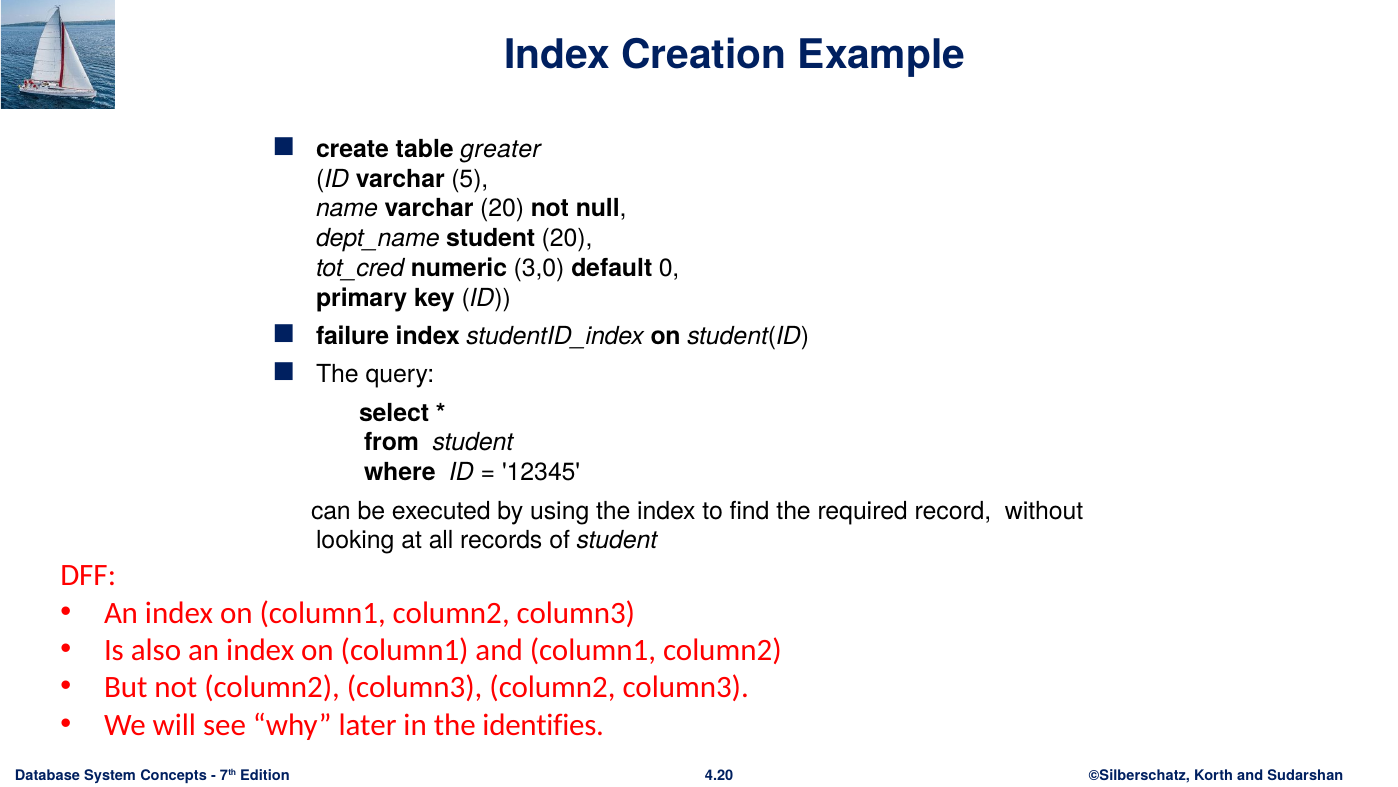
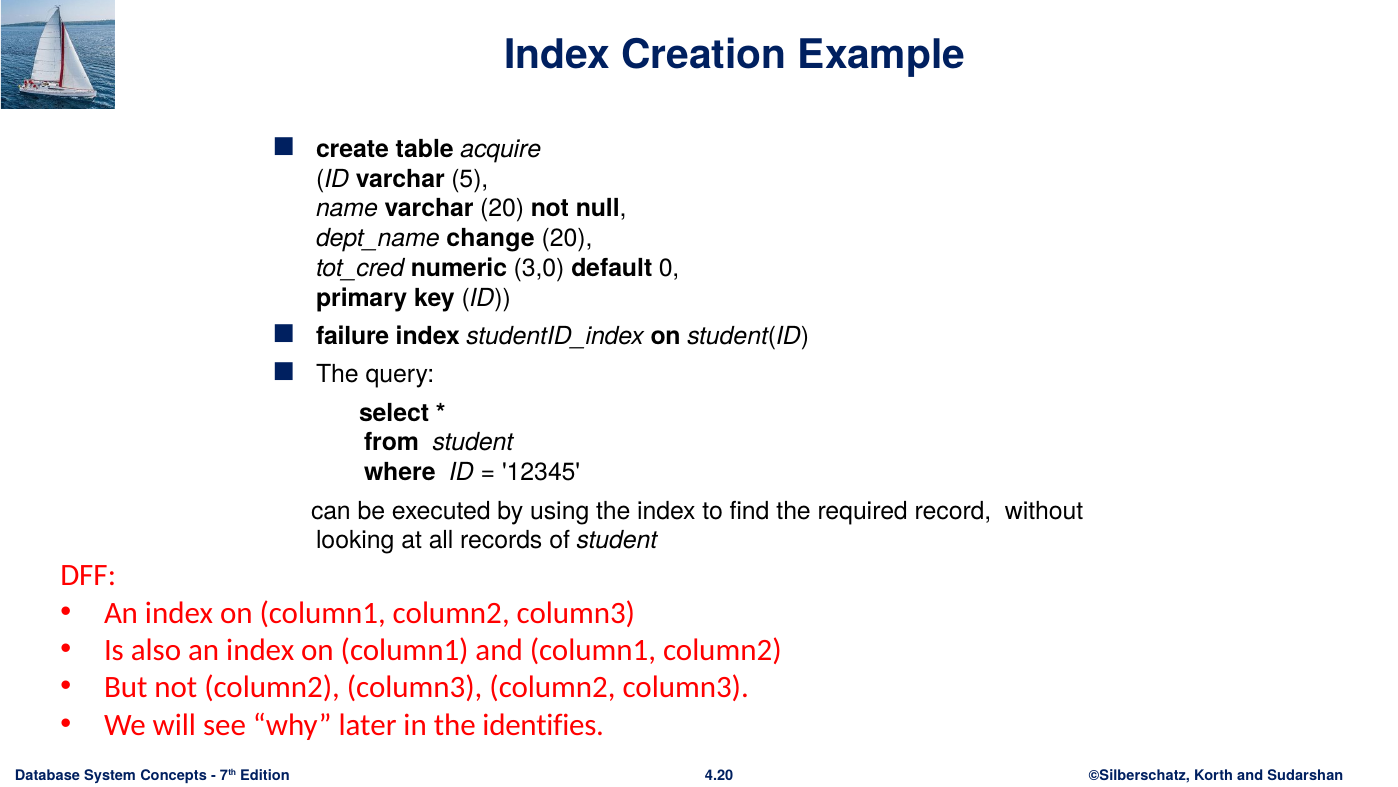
greater: greater -> acquire (501, 149)
dept_name student: student -> change (490, 238)
